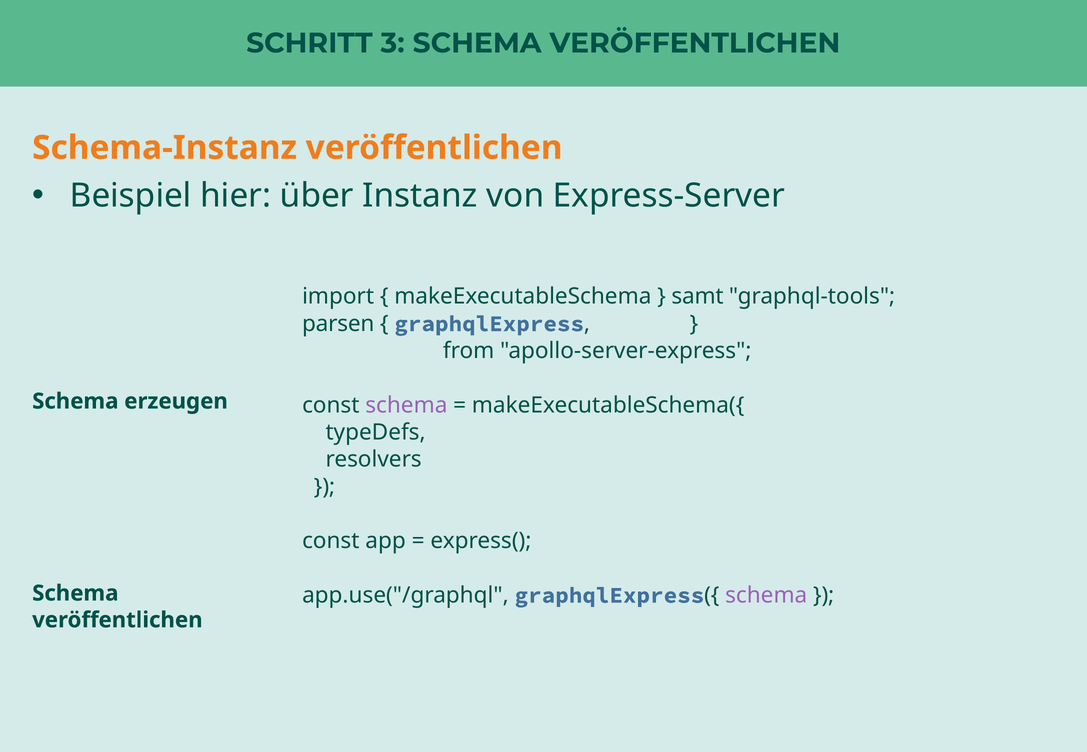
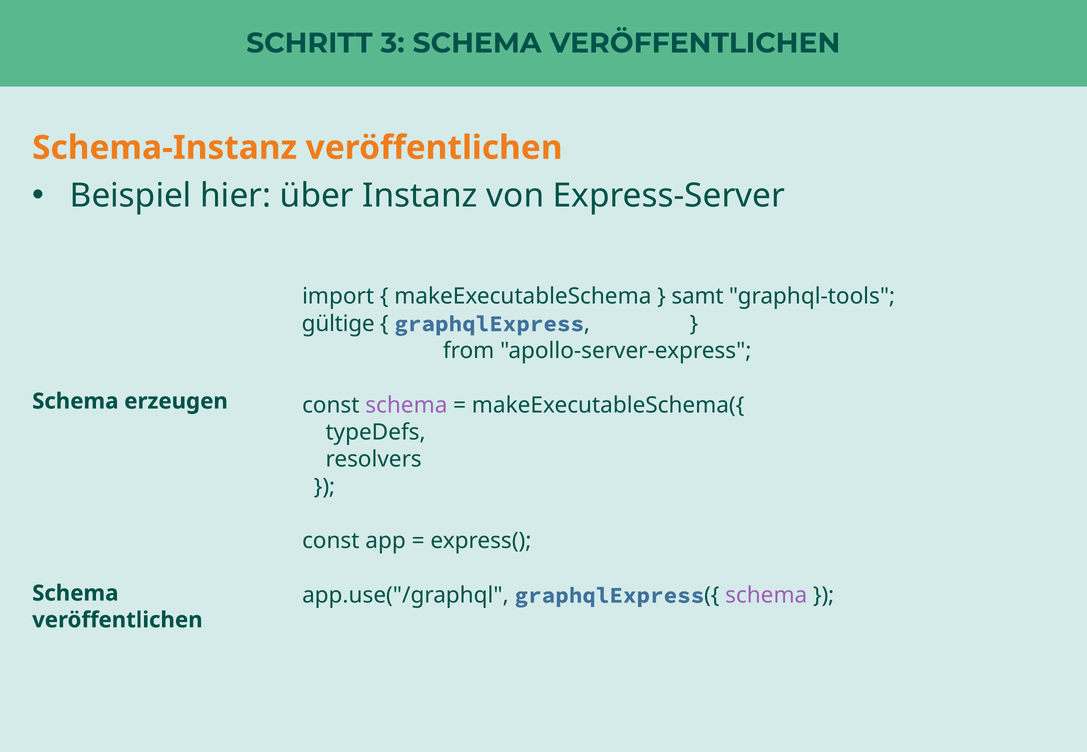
parsen: parsen -> gültige (338, 324)
